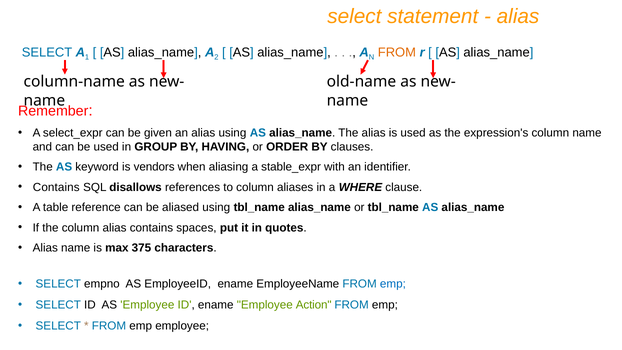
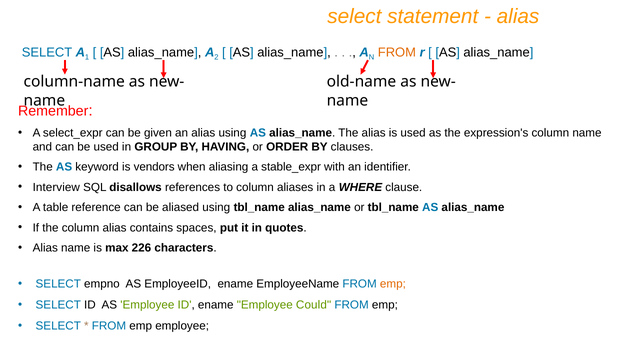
Contains: Contains -> Interview (56, 187)
375: 375 -> 226 (141, 248)
emp colour: blue -> orange (393, 284)
Action: Action -> Could (314, 305)
